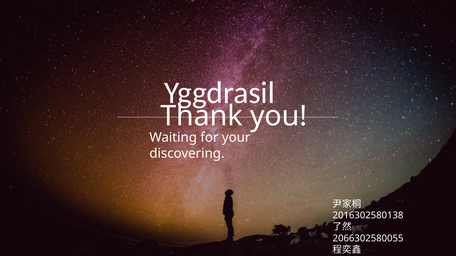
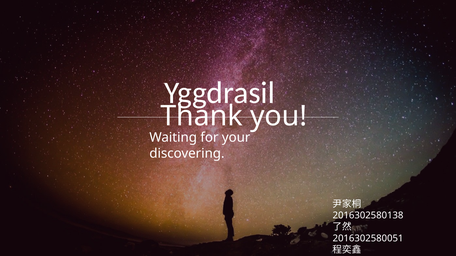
2066302580055: 2066302580055 -> 2016302580051 (368, 239)
